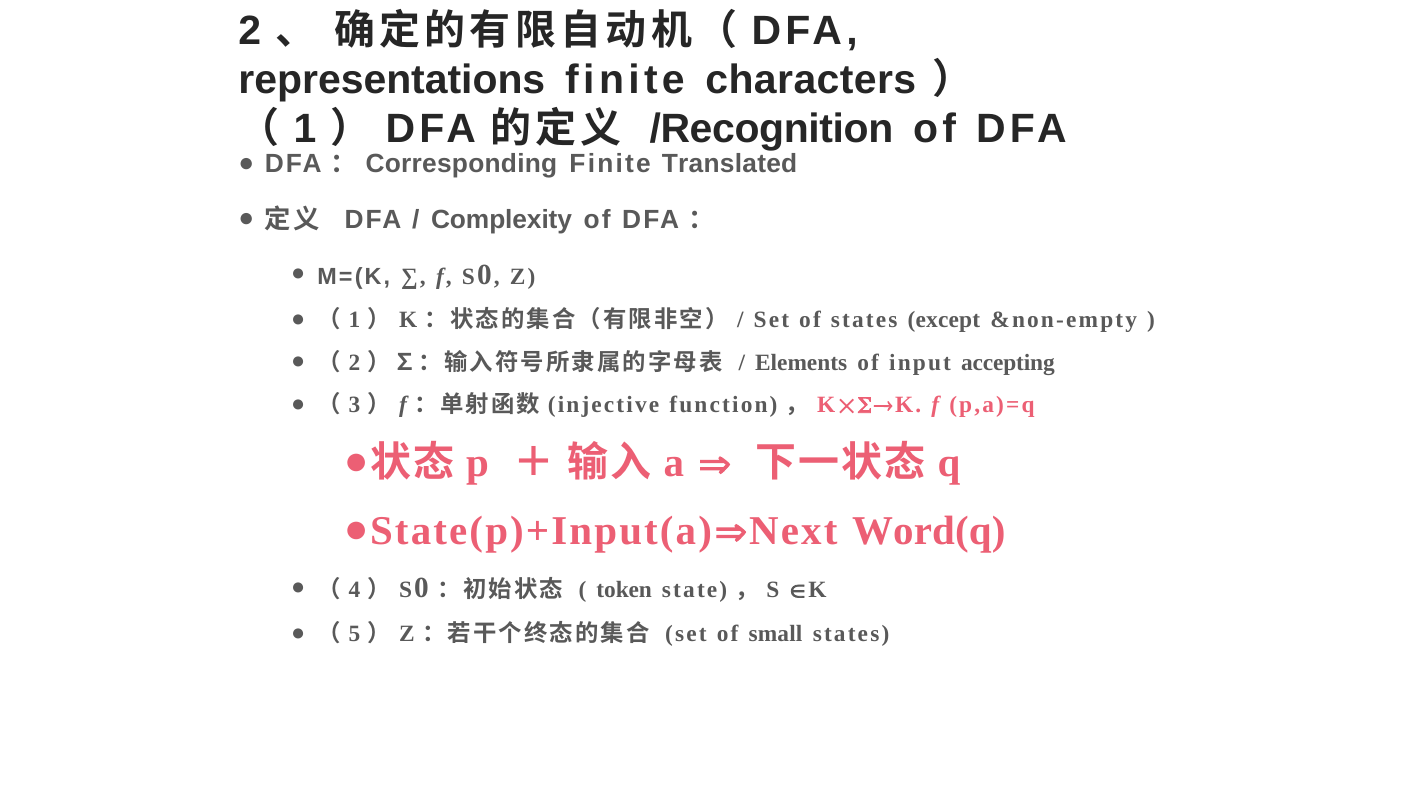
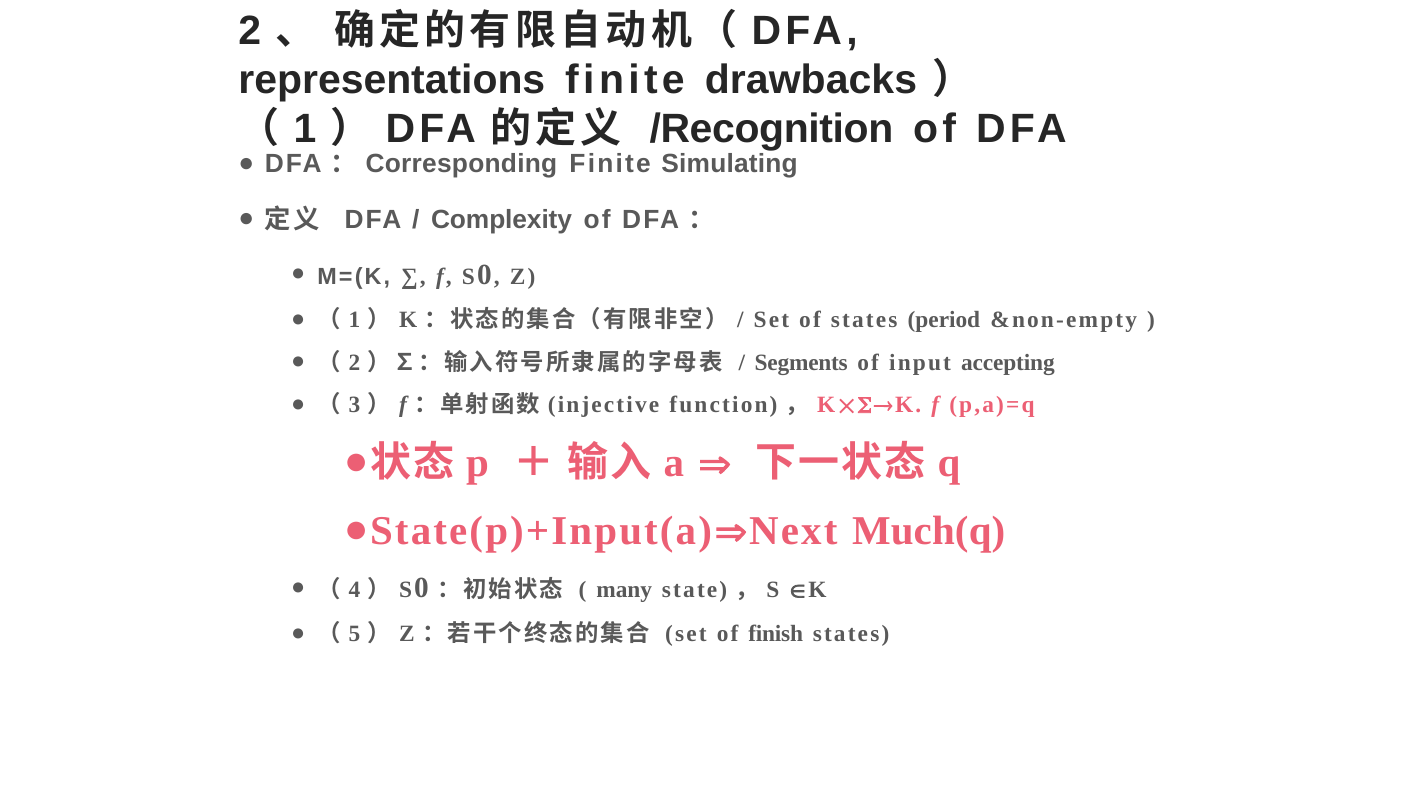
characters: characters -> drawbacks (811, 80)
Translated: Translated -> Simulating (730, 164)
except: except -> period (944, 321)
Elements: Elements -> Segments (801, 363)
Word(q: Word(q -> Much(q (929, 532)
token: token -> many (624, 591)
small: small -> finish (776, 634)
